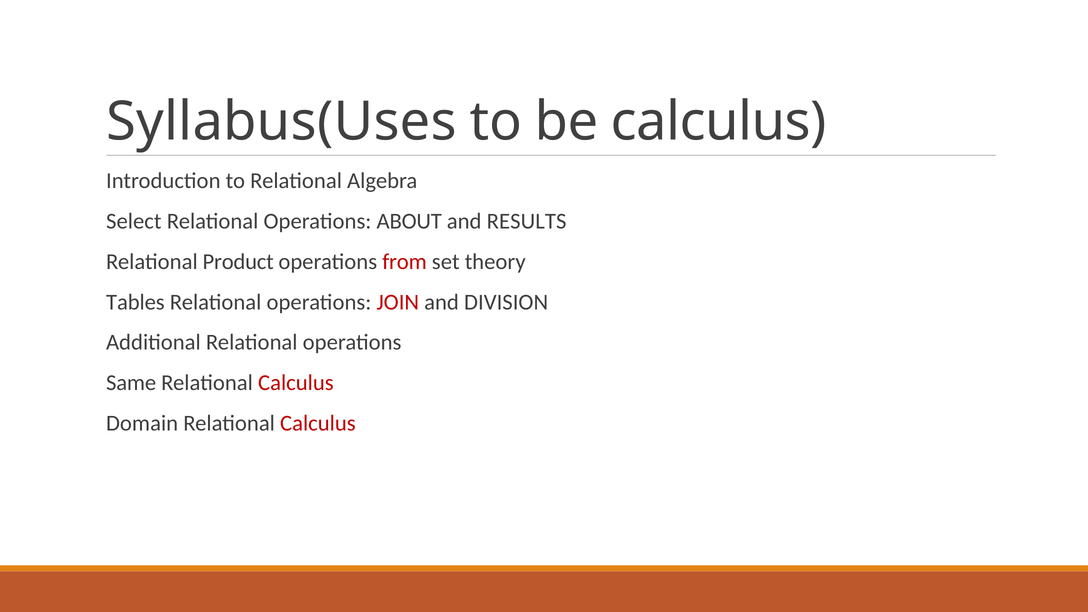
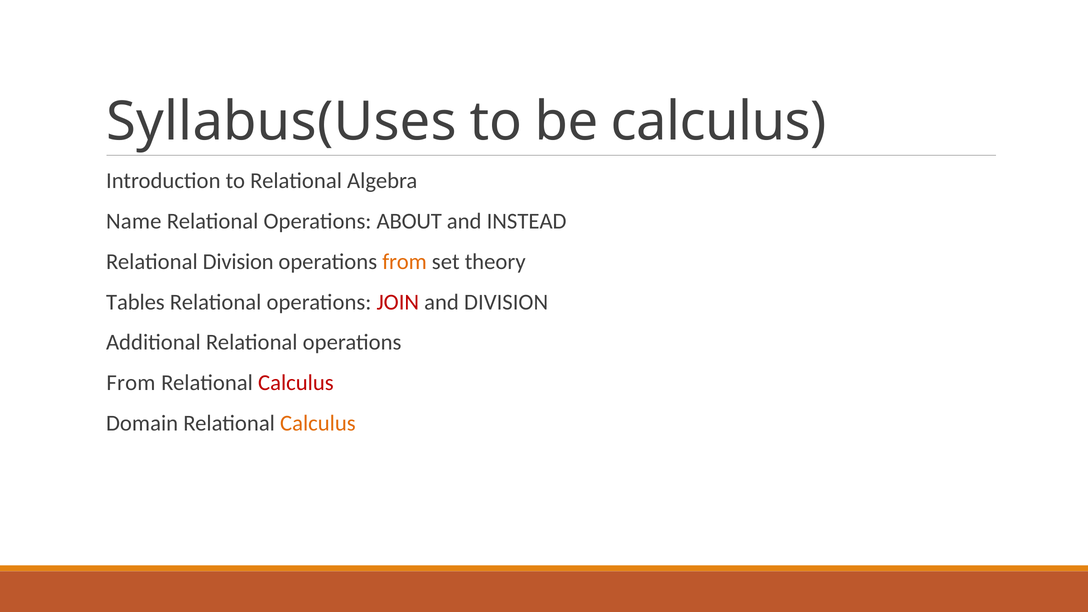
Select: Select -> Name (134, 221)
RESULTS: RESULTS -> INSTEAD (527, 221)
Relational Product: Product -> Division (238, 262)
from colour: red -> orange (405, 262)
Same: Same -> From (131, 383)
Calculus colour: red -> orange (318, 423)
